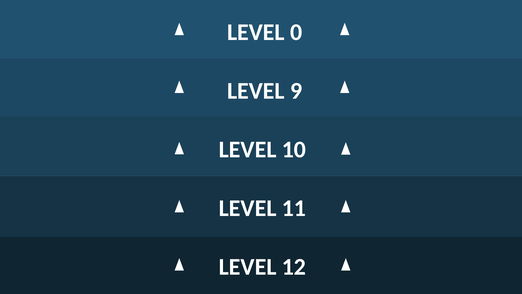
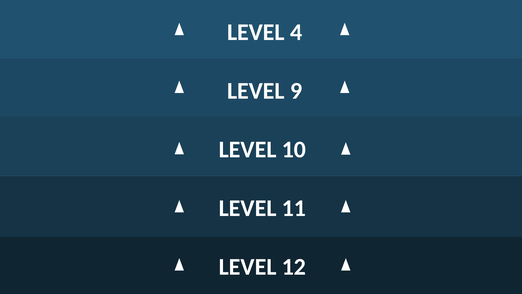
0: 0 -> 4 (296, 32)
